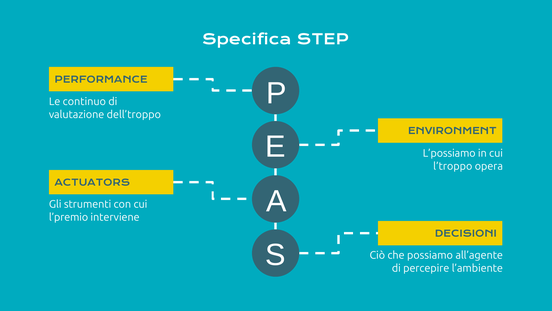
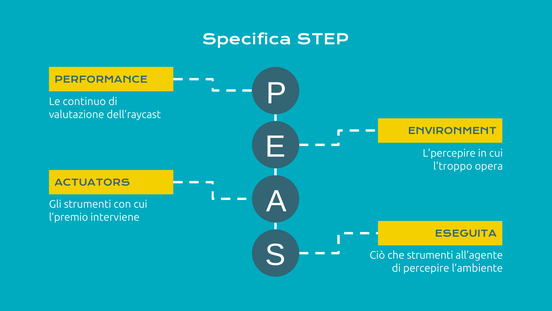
dell’troppo: dell’troppo -> dell’raycast (134, 114)
L’possiamo: L’possiamo -> L’percepire (449, 153)
DECISIONI: DECISIONI -> ESEGUITA (466, 233)
che possiamo: possiamo -> strumenti (430, 255)
